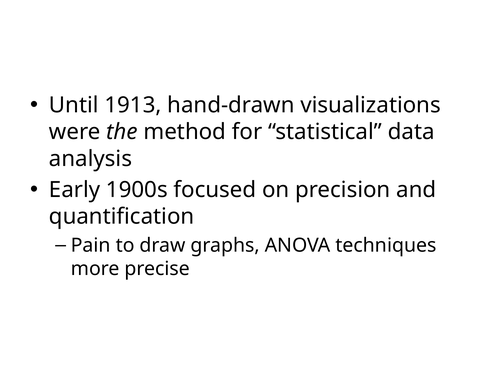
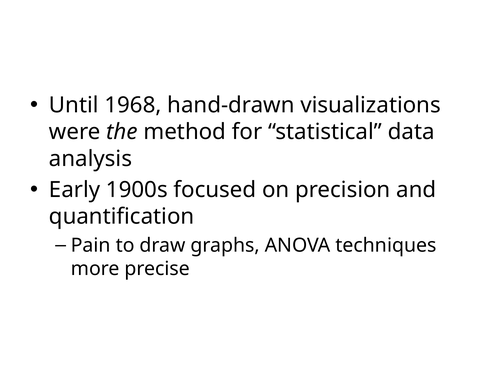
1913: 1913 -> 1968 (133, 105)
